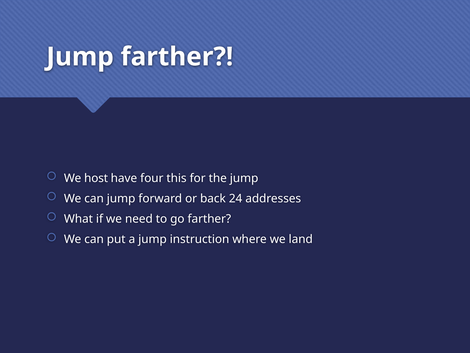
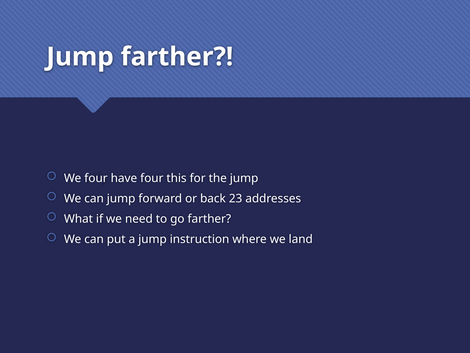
We host: host -> four (96, 178)
24: 24 -> 23 (236, 198)
